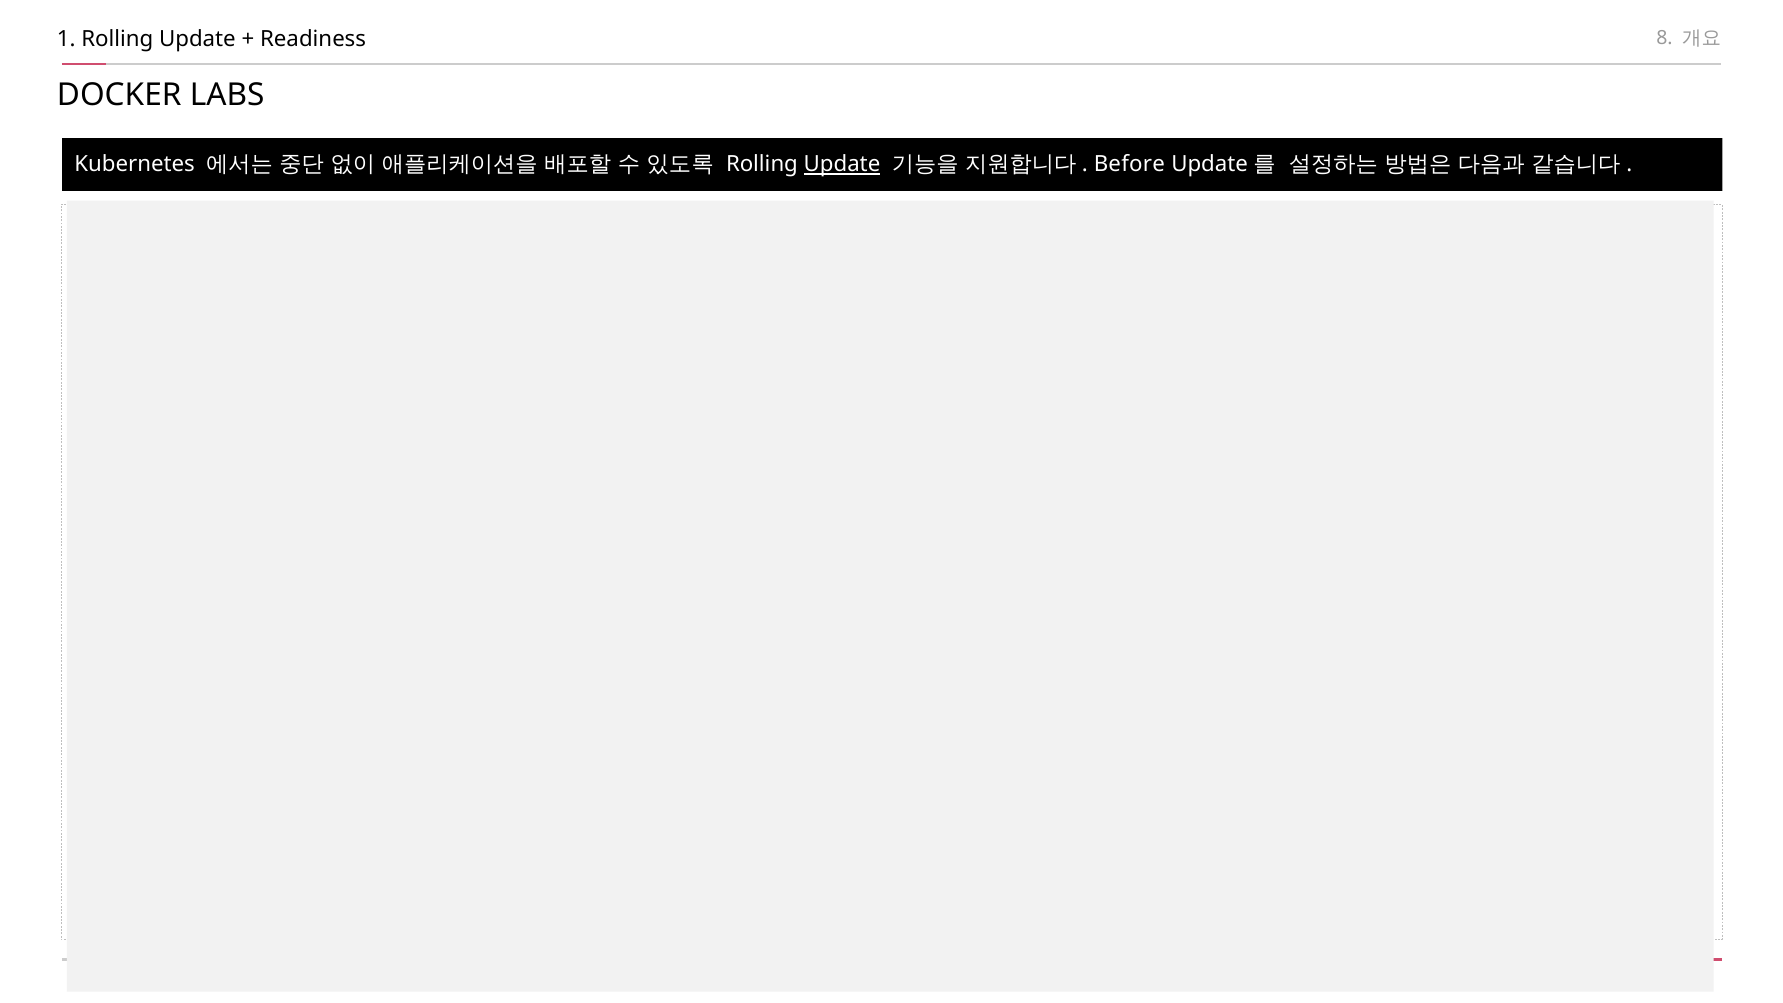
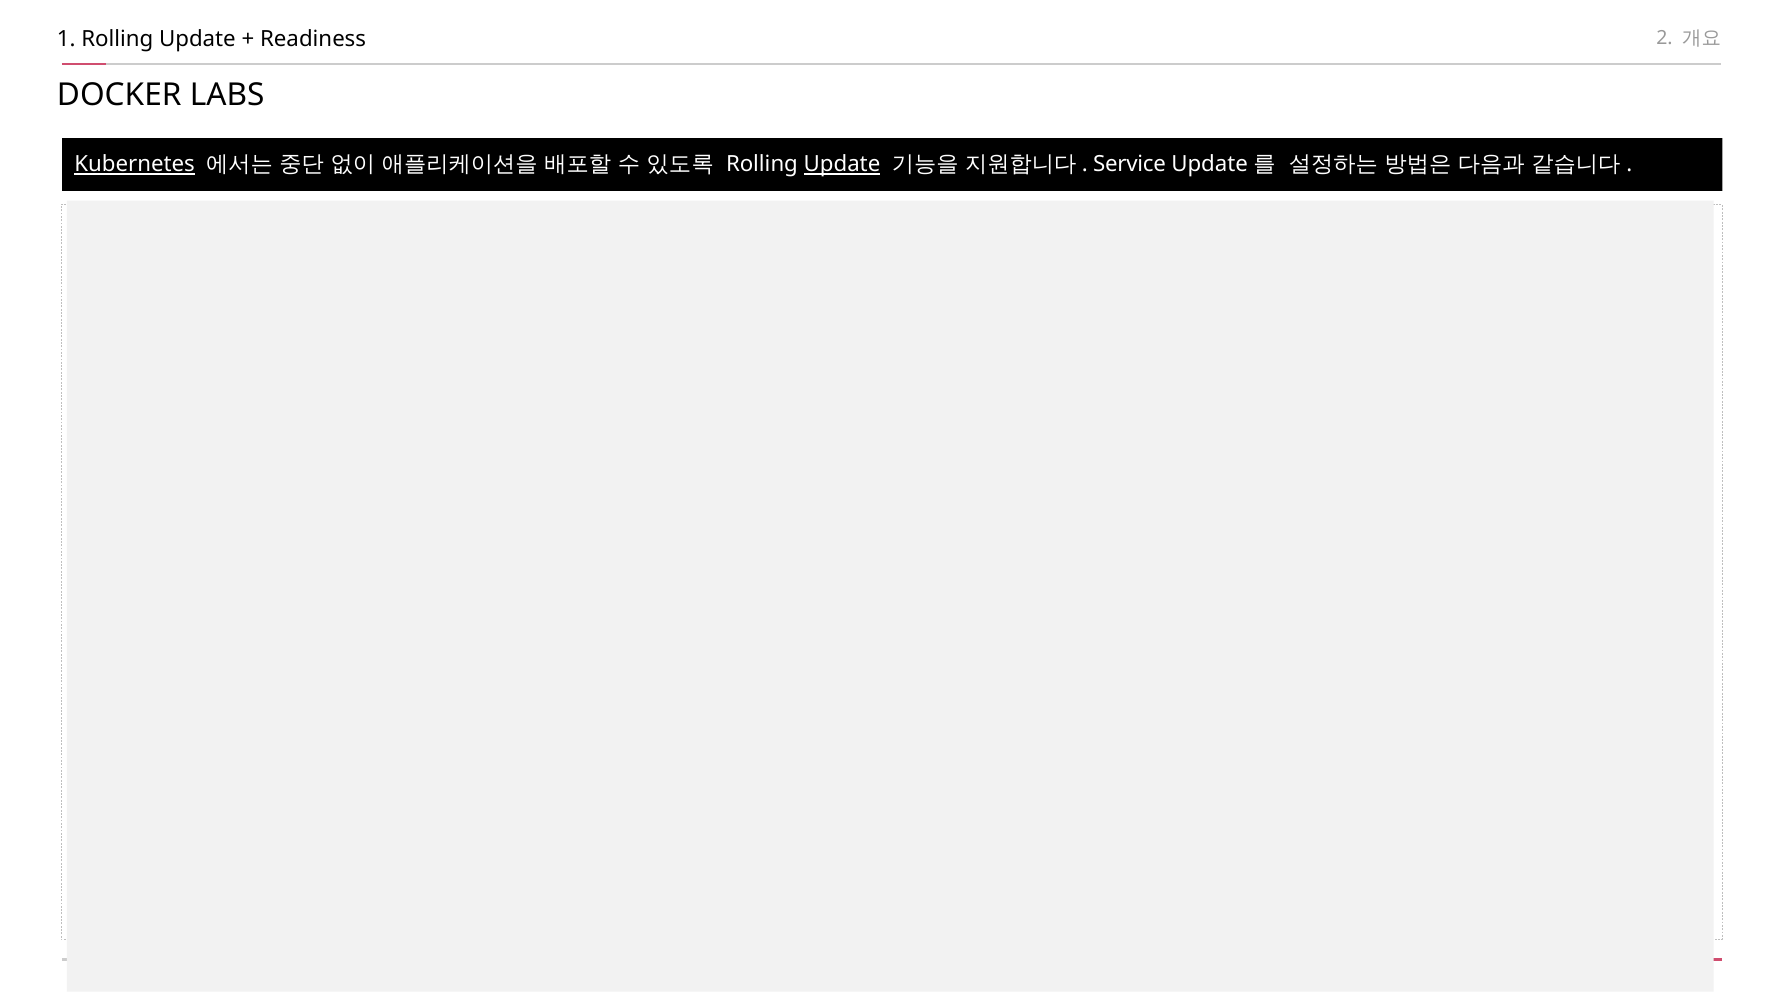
8: 8 -> 2 (1665, 38)
Kubernetes underline: none -> present (135, 164)
Before: Before -> Service (1130, 164)
